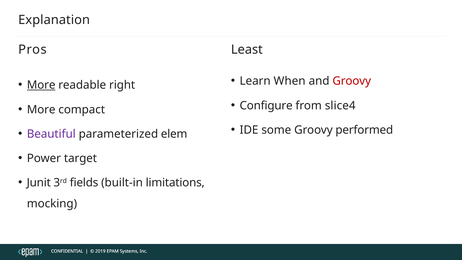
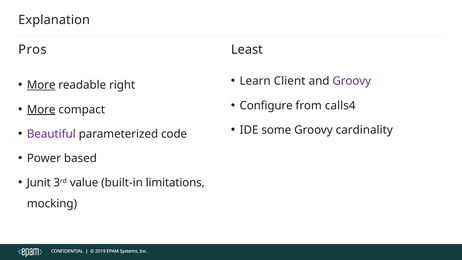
When: When -> Client (290, 81)
Groovy colour: red -> purple (352, 81)
slice4: slice4 -> calls4 (340, 105)
More underline: none -> present (41, 109)
performed: performed -> cardinality (364, 130)
elem: elem -> code (174, 134)
target: target -> based (80, 158)
fields: fields -> value (84, 183)
